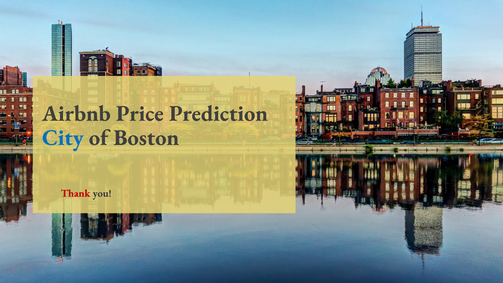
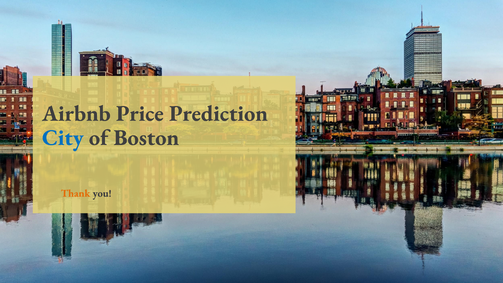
Thank colour: red -> orange (76, 193)
